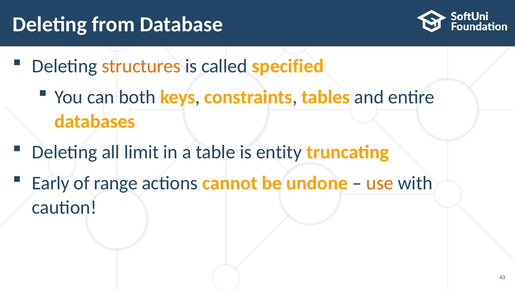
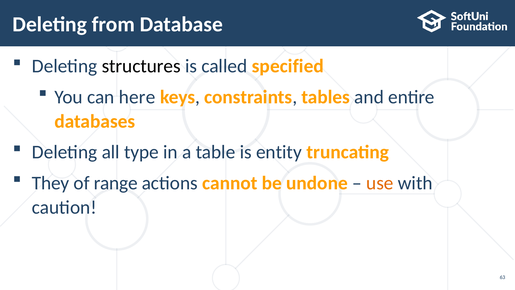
structures colour: orange -> black (141, 66)
both: both -> here (137, 97)
limit: limit -> type (141, 152)
Early: Early -> They (51, 183)
